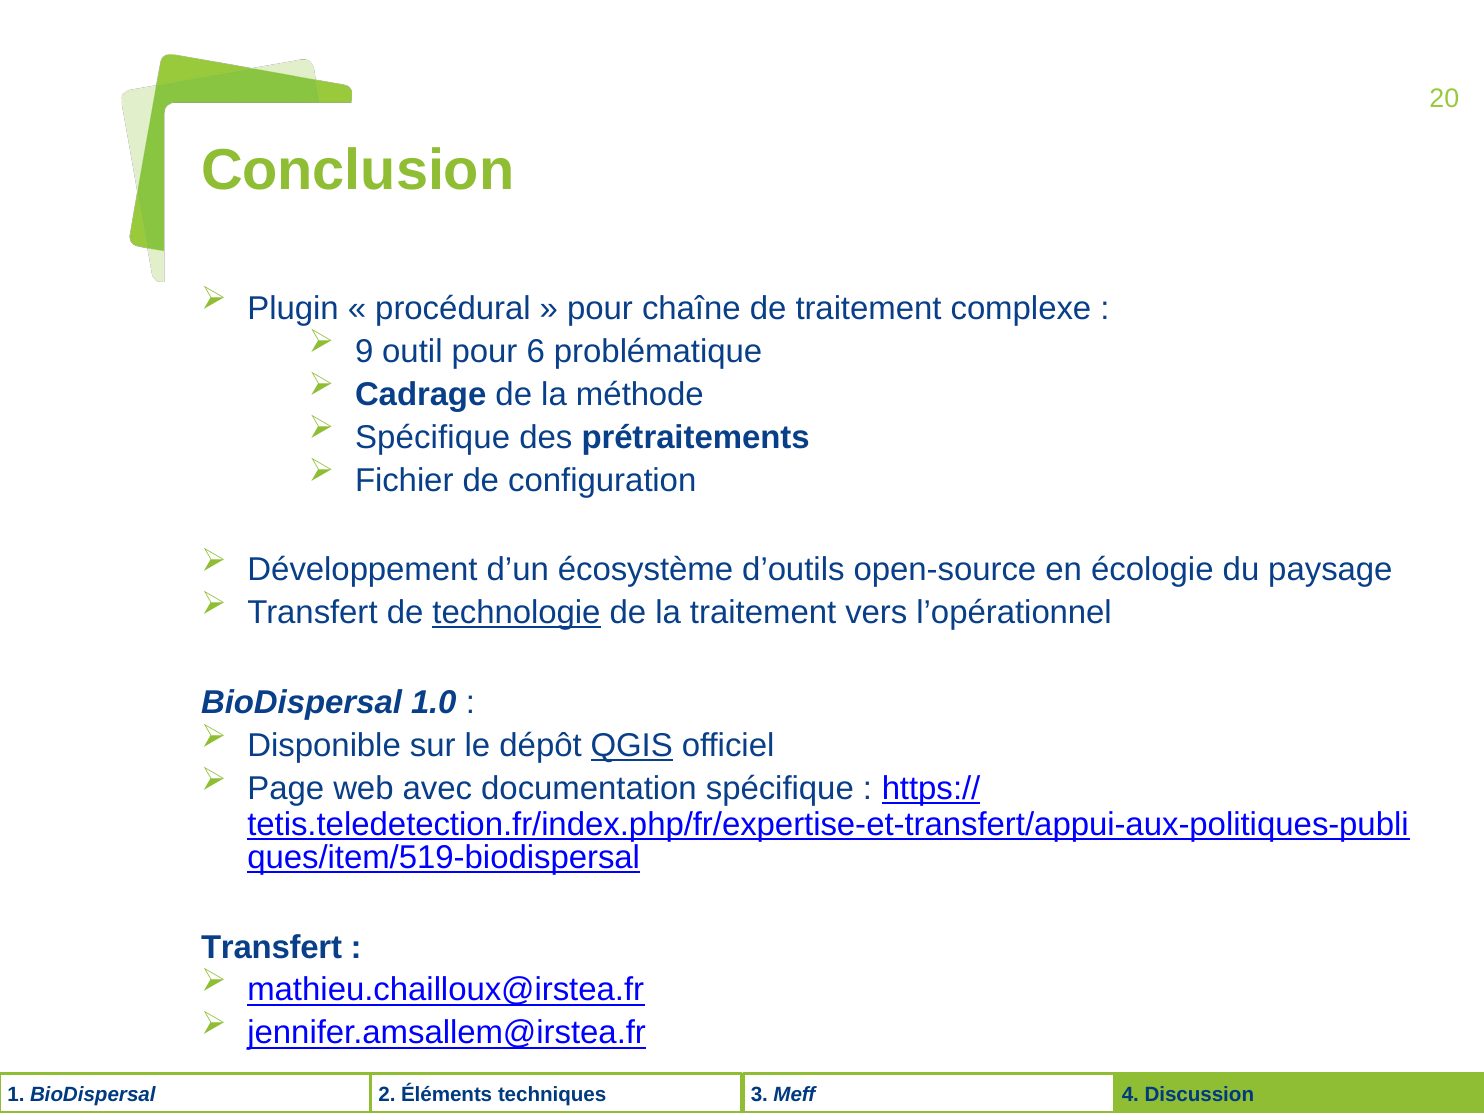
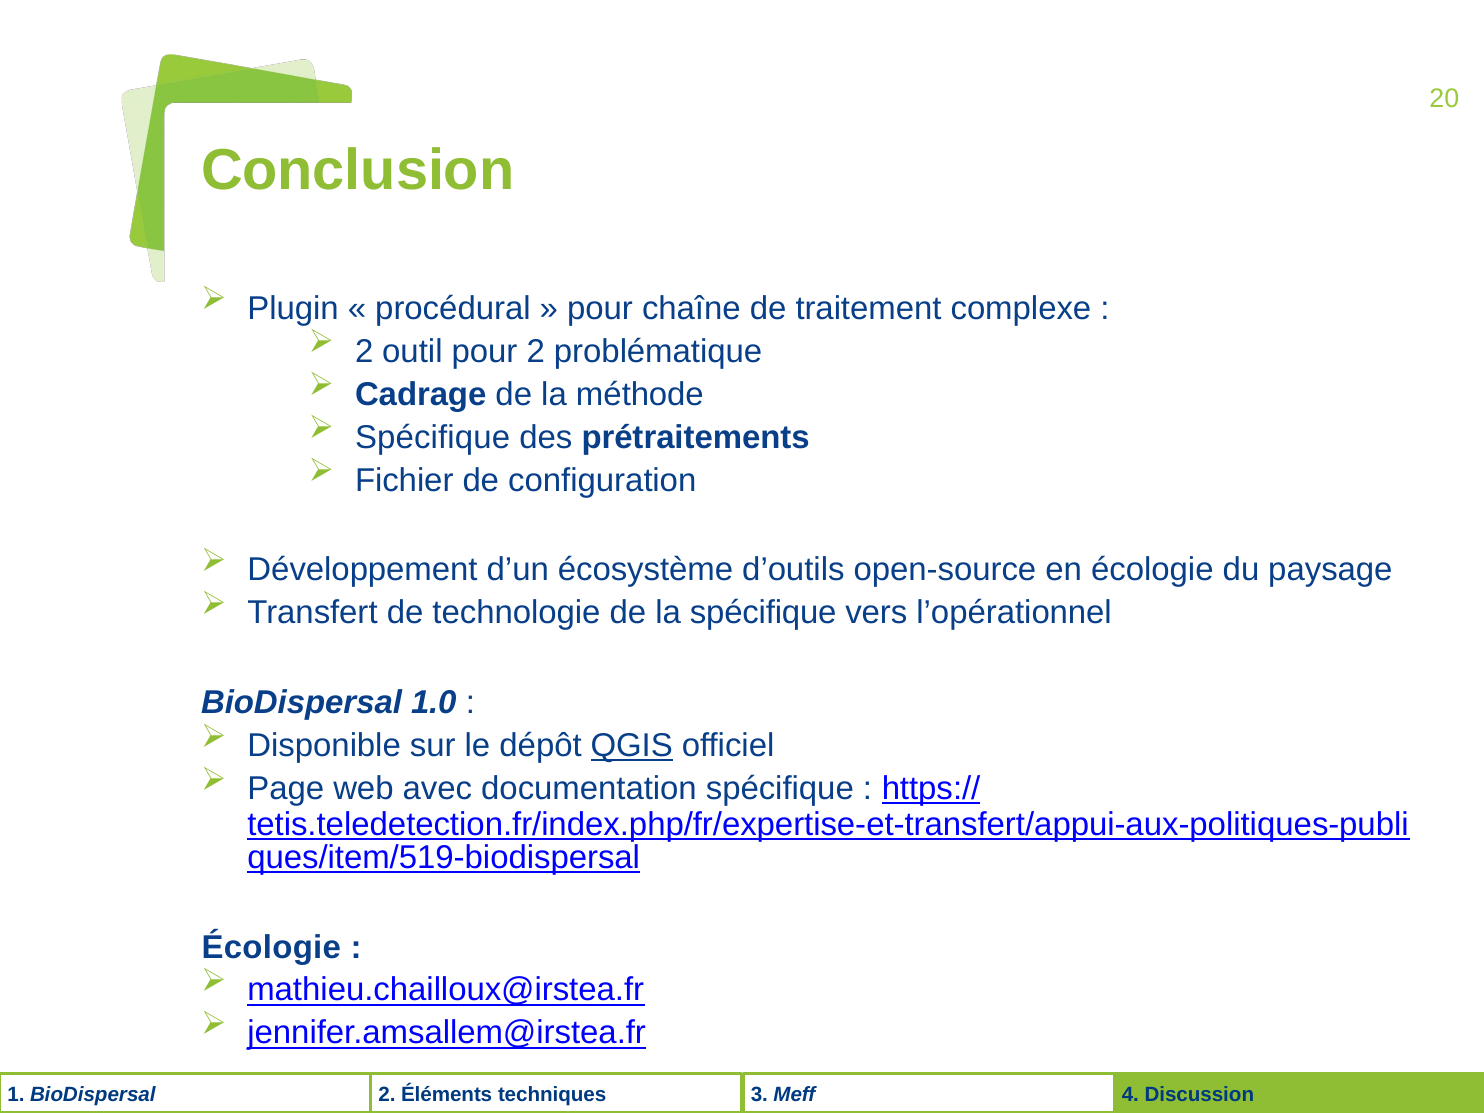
9: 9 -> 2 (364, 351)
pour 6: 6 -> 2 (536, 351)
technologie underline: present -> none (517, 613)
la traitement: traitement -> spécifique (763, 613)
Transfert: Transfert -> Écologie (271, 947)
